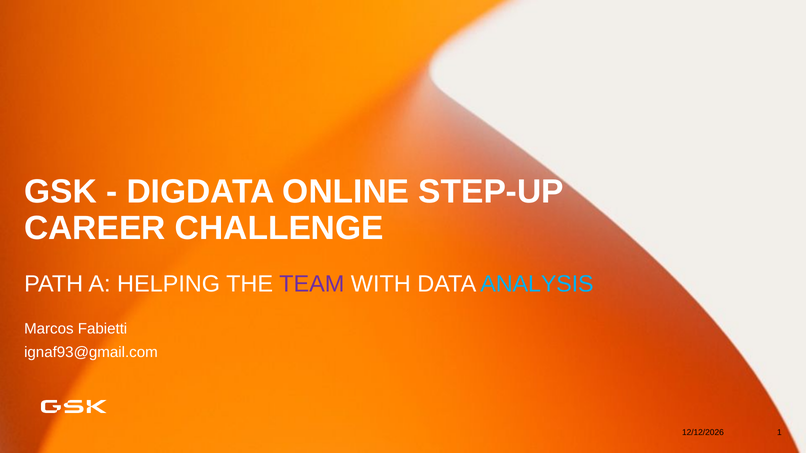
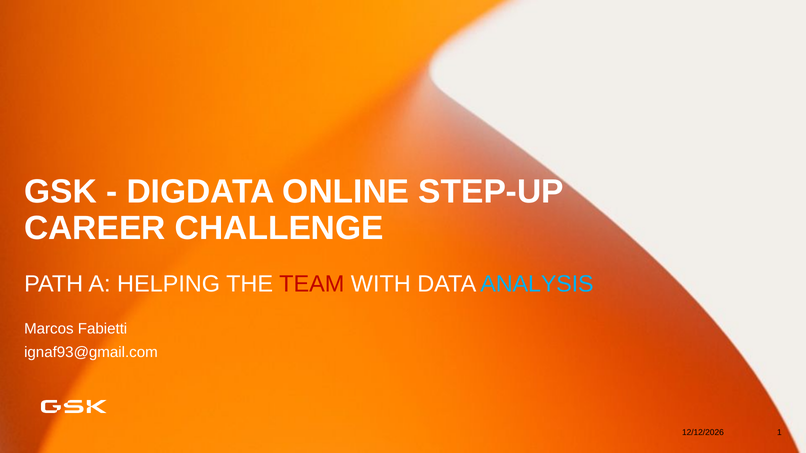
TEAM colour: purple -> red (312, 284)
